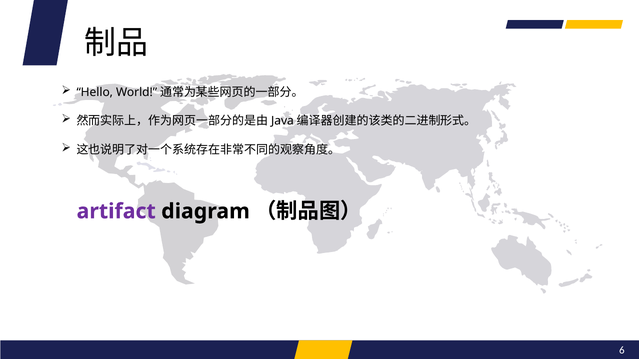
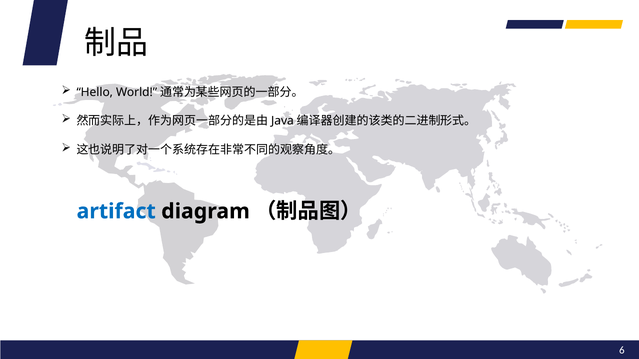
artifact colour: purple -> blue (116, 212)
